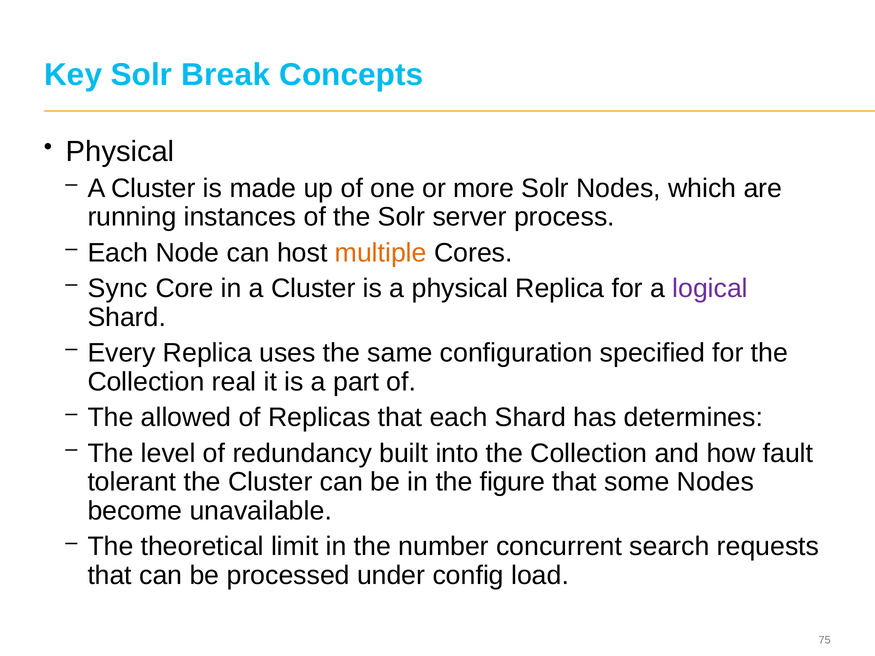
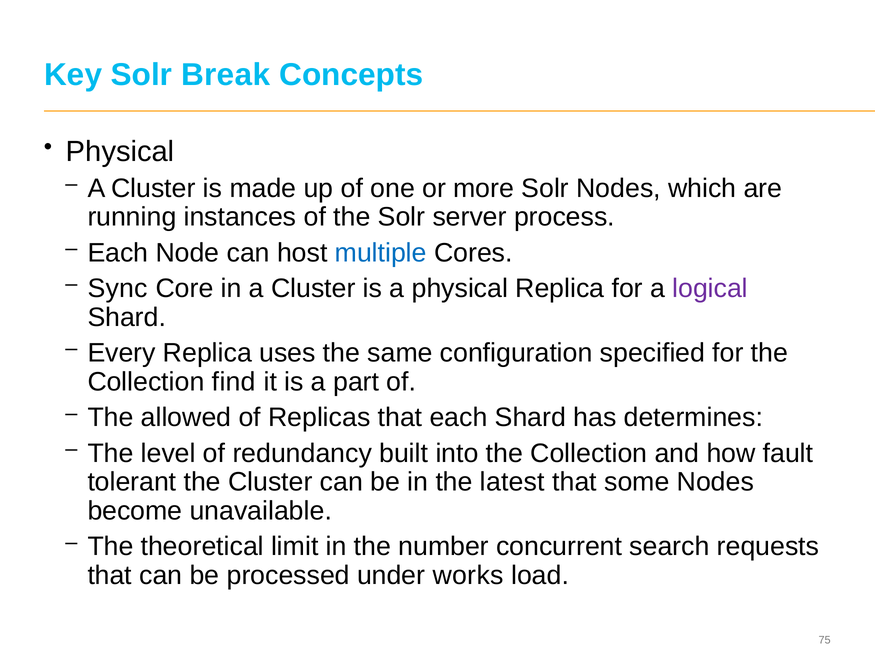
multiple colour: orange -> blue (381, 253)
real: real -> find (234, 382)
figure: figure -> latest (512, 482)
config: config -> works (468, 576)
